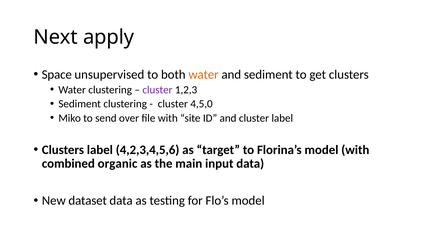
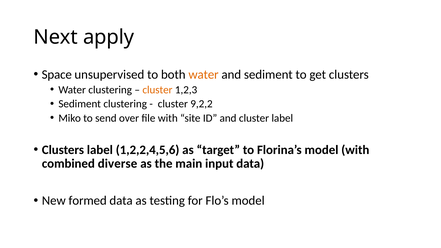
cluster colour: purple -> orange (157, 90)
4,5,0: 4,5,0 -> 9,2,2 (201, 104)
4,2,3,4,5,6: 4,2,3,4,5,6 -> 1,2,2,4,5,6 (148, 150)
organic: organic -> diverse (118, 164)
dataset: dataset -> formed (88, 201)
